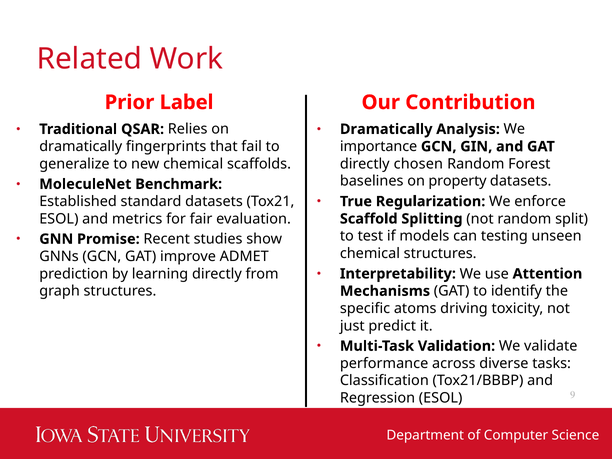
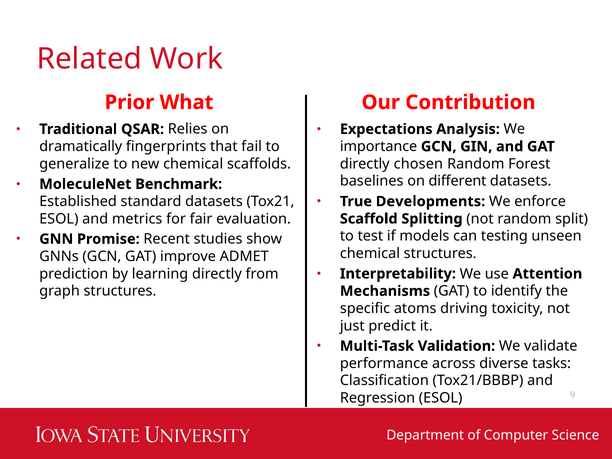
Label: Label -> What (187, 102)
Dramatically: Dramatically -> Expectations (386, 129)
property: property -> different (458, 181)
Regularization: Regularization -> Developments (431, 201)
